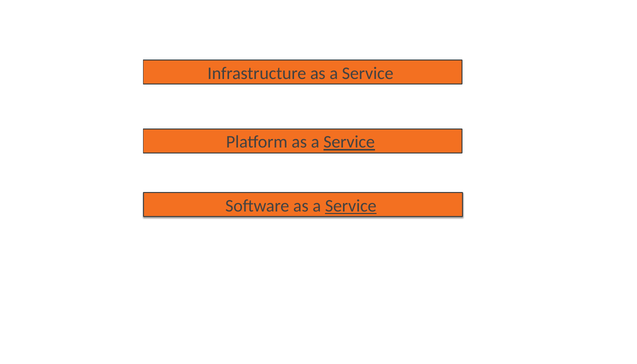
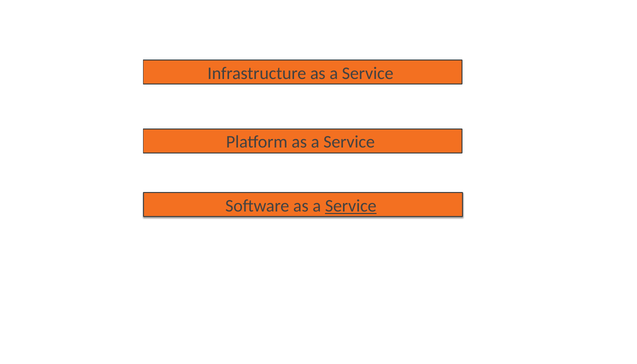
Service underline: present -> none (349, 142)
